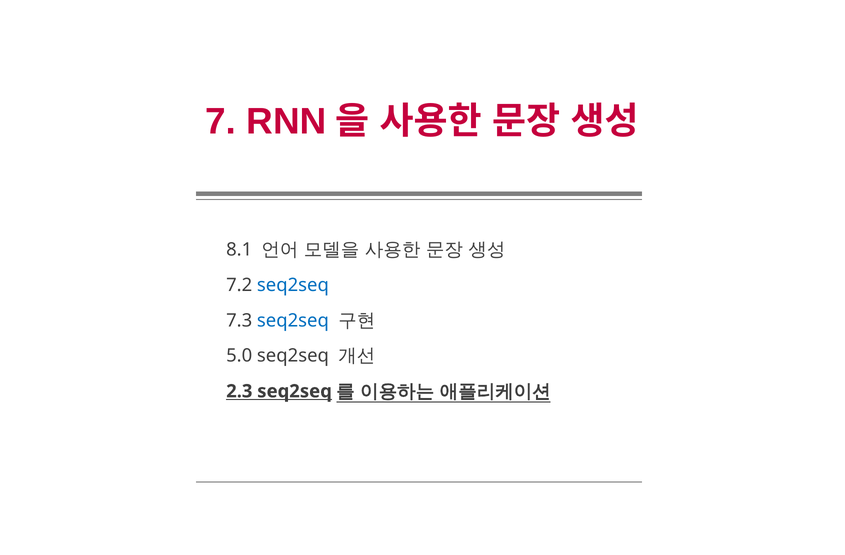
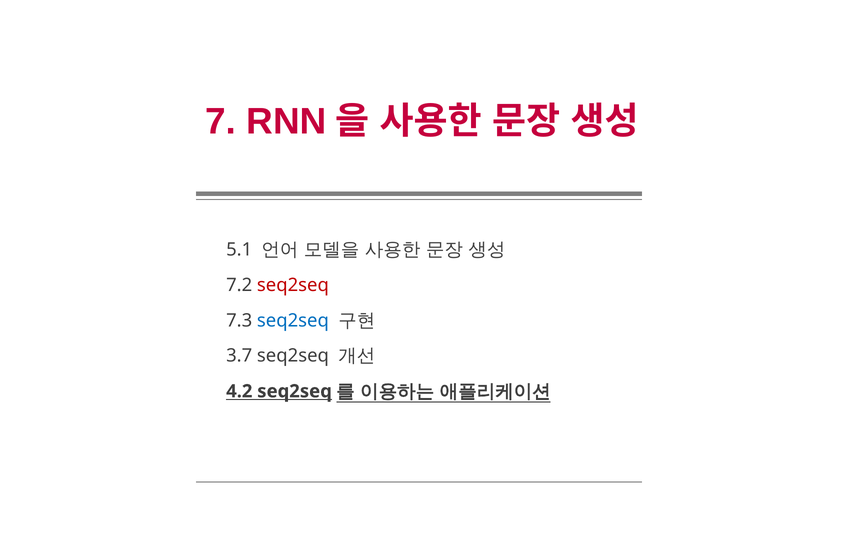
8.1: 8.1 -> 5.1 (239, 250)
seq2seq colour: blue -> red (293, 285)
5.0: 5.0 -> 3.7 (239, 356)
2.3: 2.3 -> 4.2 (239, 391)
